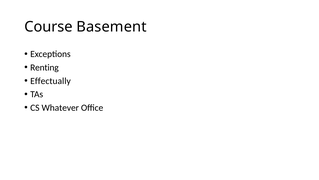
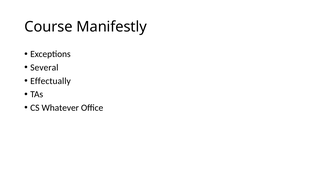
Basement: Basement -> Manifestly (112, 27)
Renting: Renting -> Several (44, 67)
